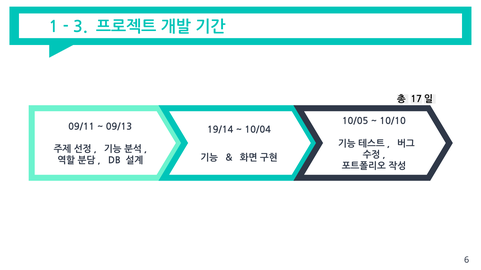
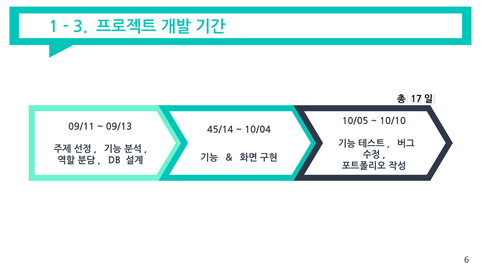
19/14: 19/14 -> 45/14 (220, 130)
